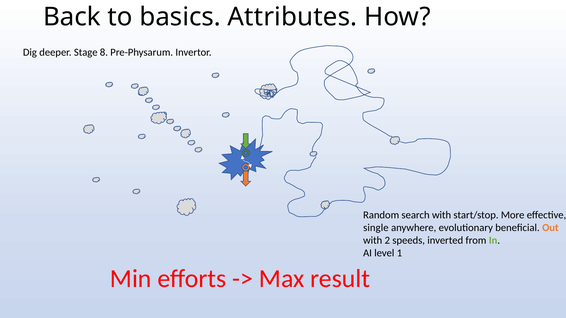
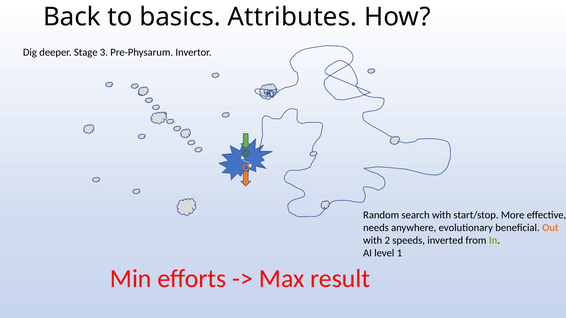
8: 8 -> 3 (104, 52)
single: single -> needs (376, 228)
